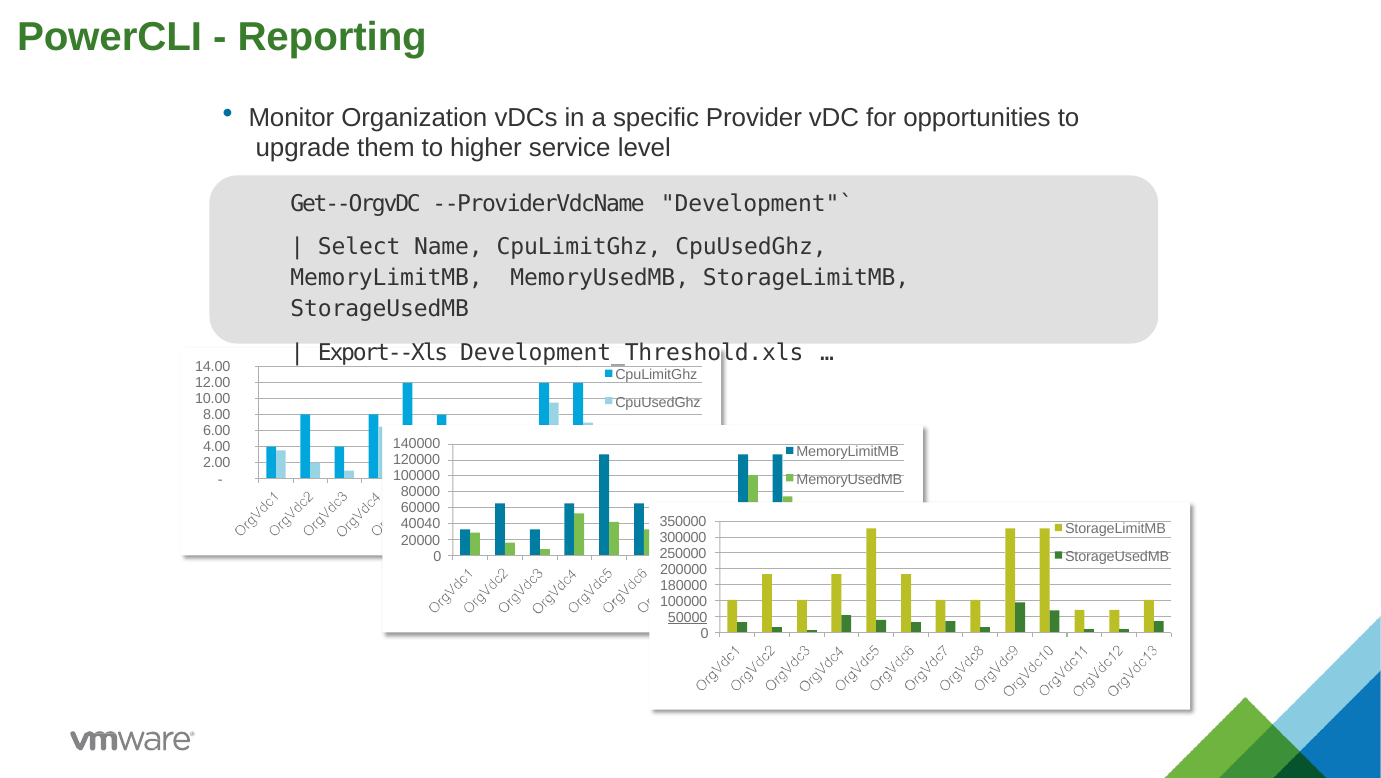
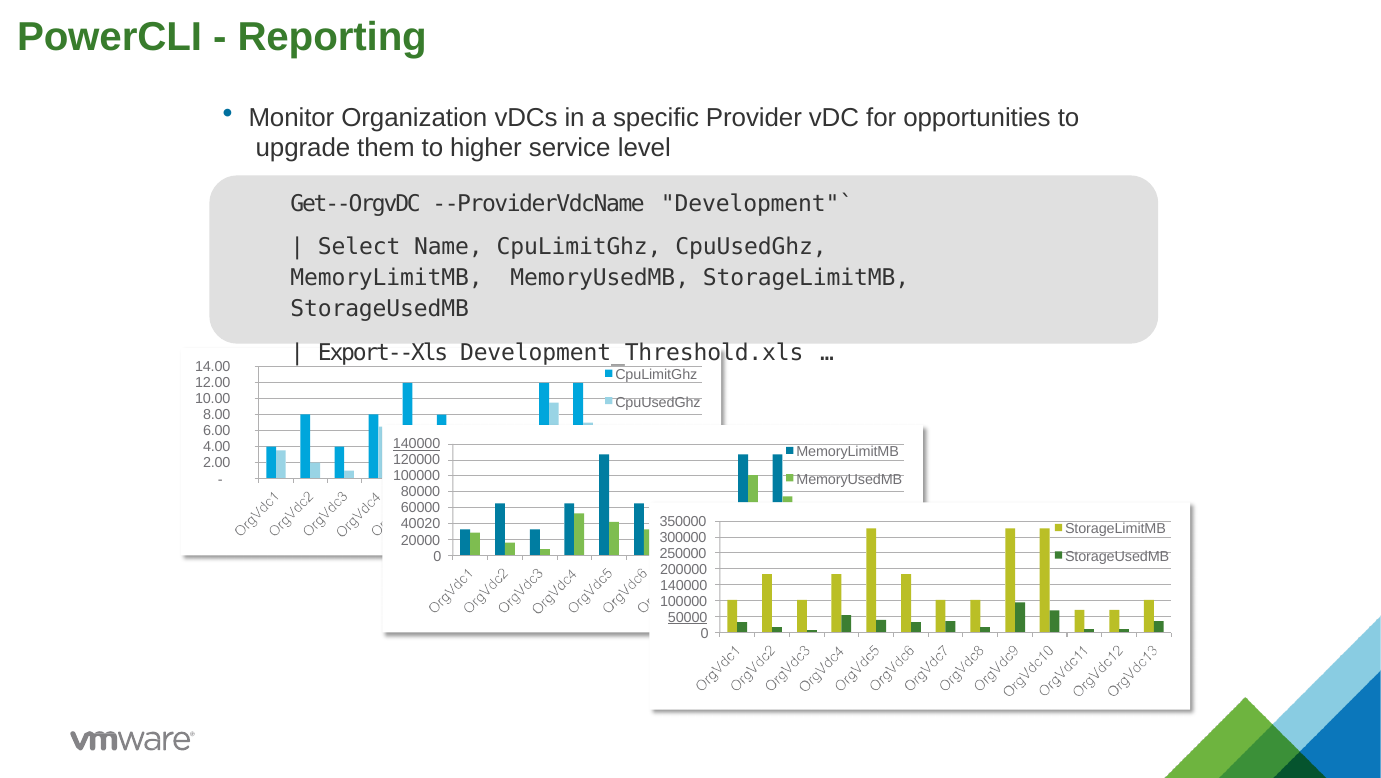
140000 underline: none -> present (417, 444)
40040: 40040 -> 40020 (421, 524)
180000: 180000 -> 140000 (684, 585)
